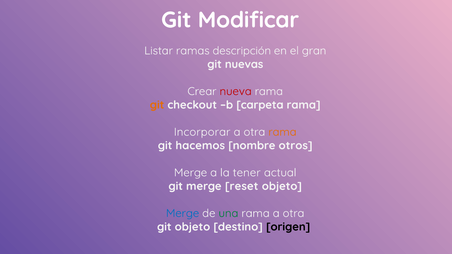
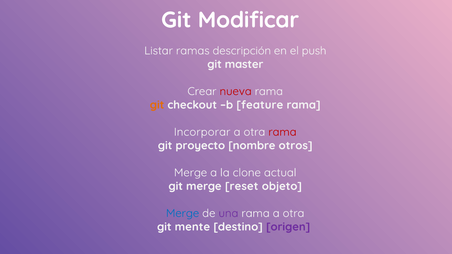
gran: gran -> push (314, 51)
nuevas: nuevas -> master (244, 64)
carpeta: carpeta -> feature (260, 105)
rama colour: orange -> red (282, 132)
hacemos: hacemos -> proyecto (200, 146)
tener: tener -> clone (247, 173)
una colour: green -> purple (228, 213)
git objeto: objeto -> mente (192, 227)
origen colour: black -> purple (288, 227)
